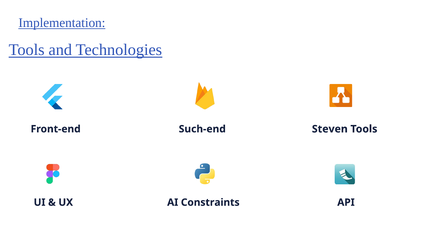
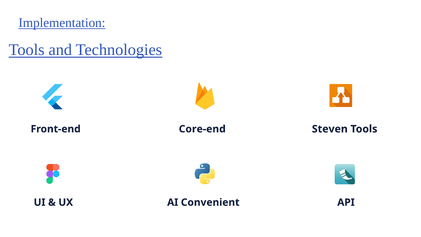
Such-end: Such-end -> Core-end (202, 129)
Constraints: Constraints -> Convenient (210, 202)
